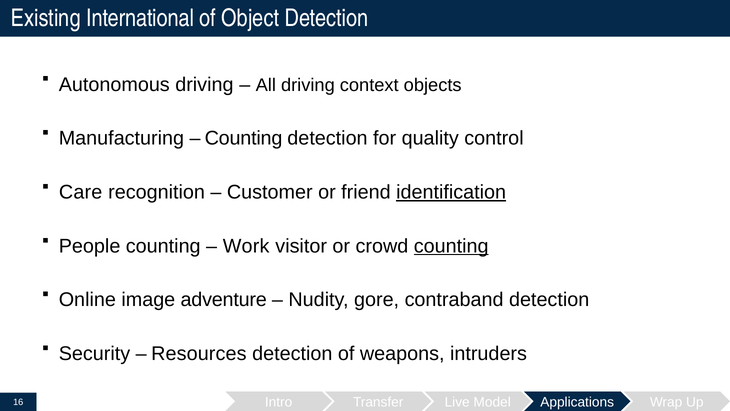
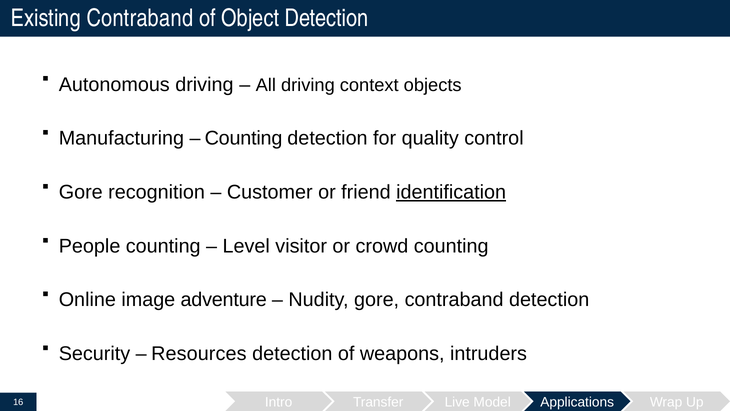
Existing International: International -> Contraband (140, 18)
Care: Care -> Gore (81, 192)
Work: Work -> Level (246, 246)
counting underline: present -> none (451, 246)
